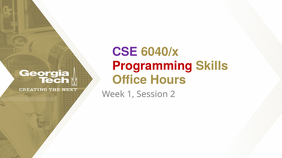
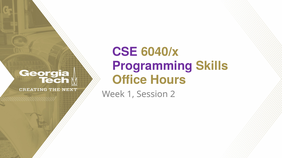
Programming colour: red -> purple (152, 66)
